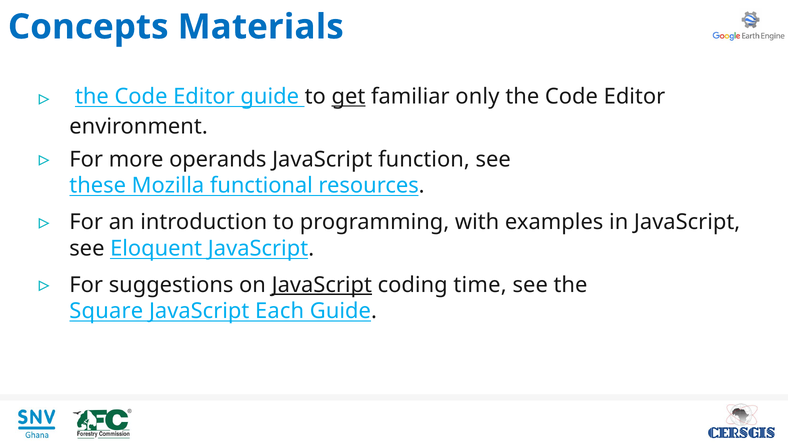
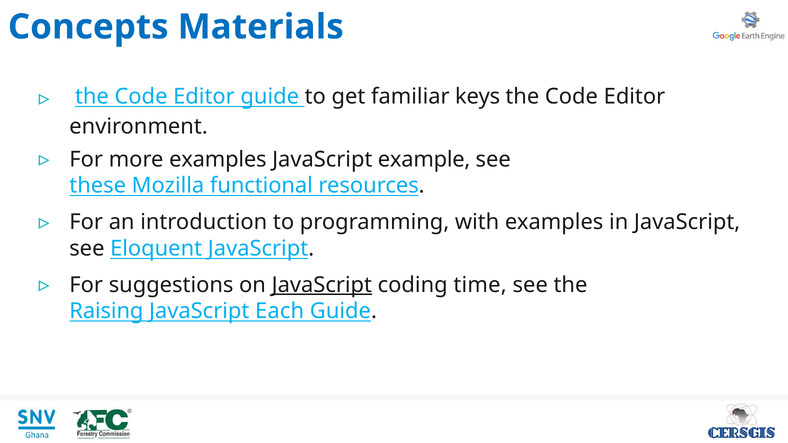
get underline: present -> none (348, 97)
only: only -> keys (478, 97)
more operands: operands -> examples (218, 160)
function: function -> example (424, 160)
Square: Square -> Raising (106, 311)
